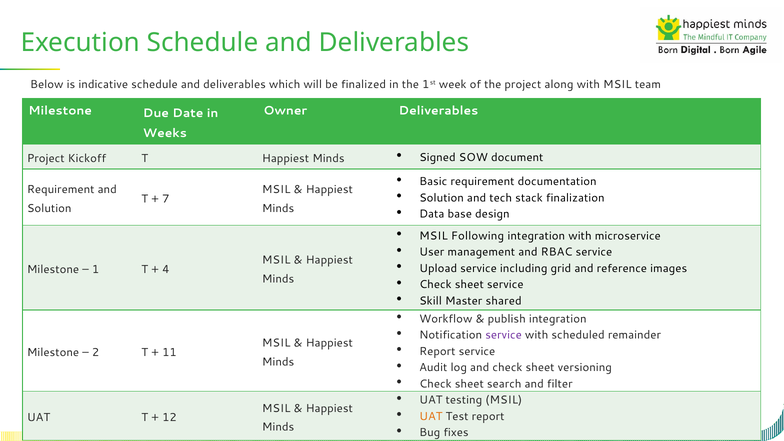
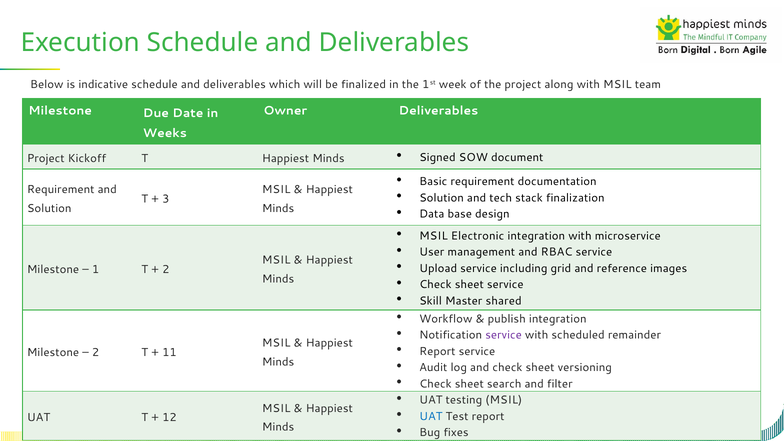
7: 7 -> 3 (166, 199)
Following: Following -> Electronic (478, 236)
4: 4 -> 2 (166, 270)
UAT colour: orange -> blue (431, 416)
